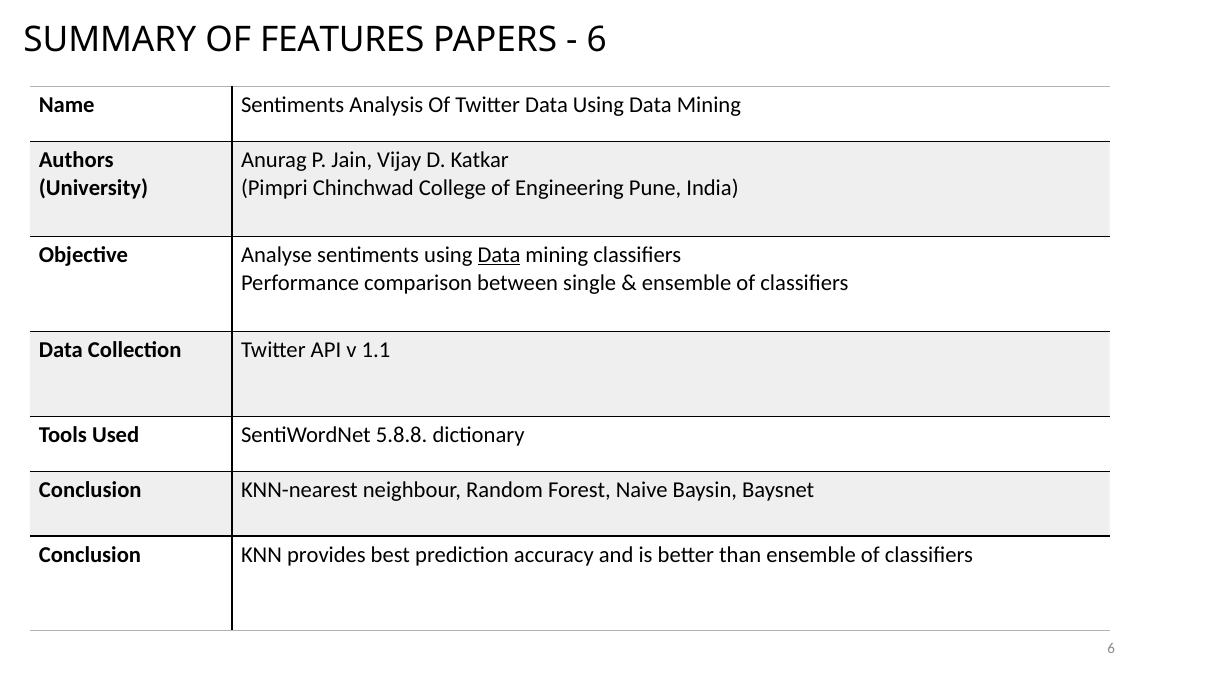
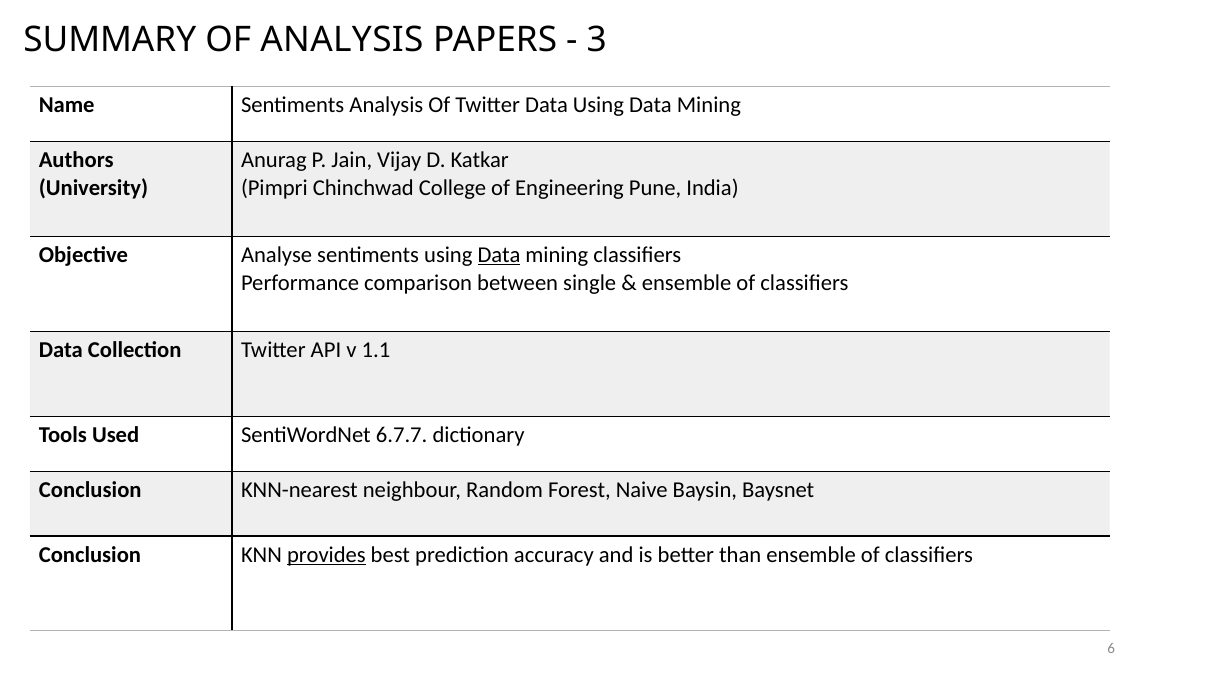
OF FEATURES: FEATURES -> ANALYSIS (342, 40)
6: 6 -> 3 (597, 40)
5.8.8: 5.8.8 -> 6.7.7 (402, 435)
provides underline: none -> present (326, 555)
